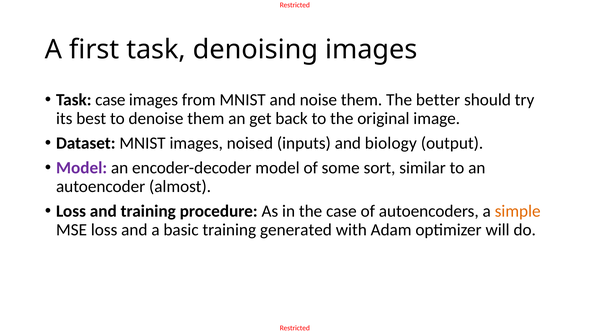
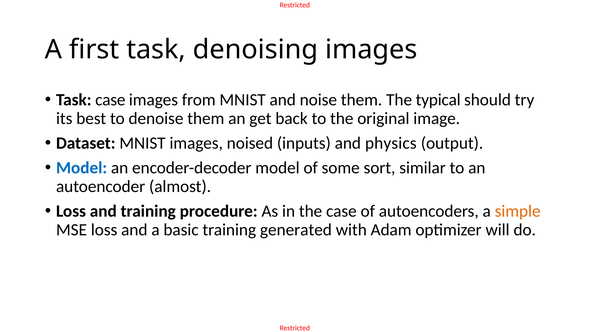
better: better -> typical (438, 100)
biology: biology -> physics (391, 143)
Model colour: purple -> blue (82, 168)
